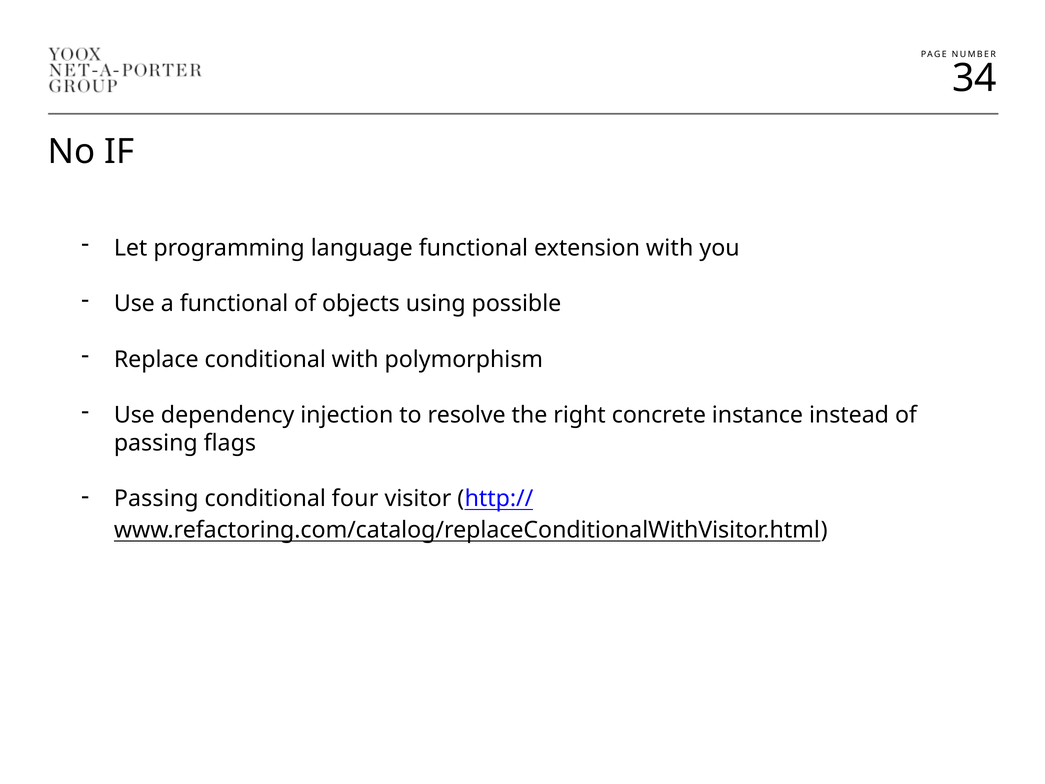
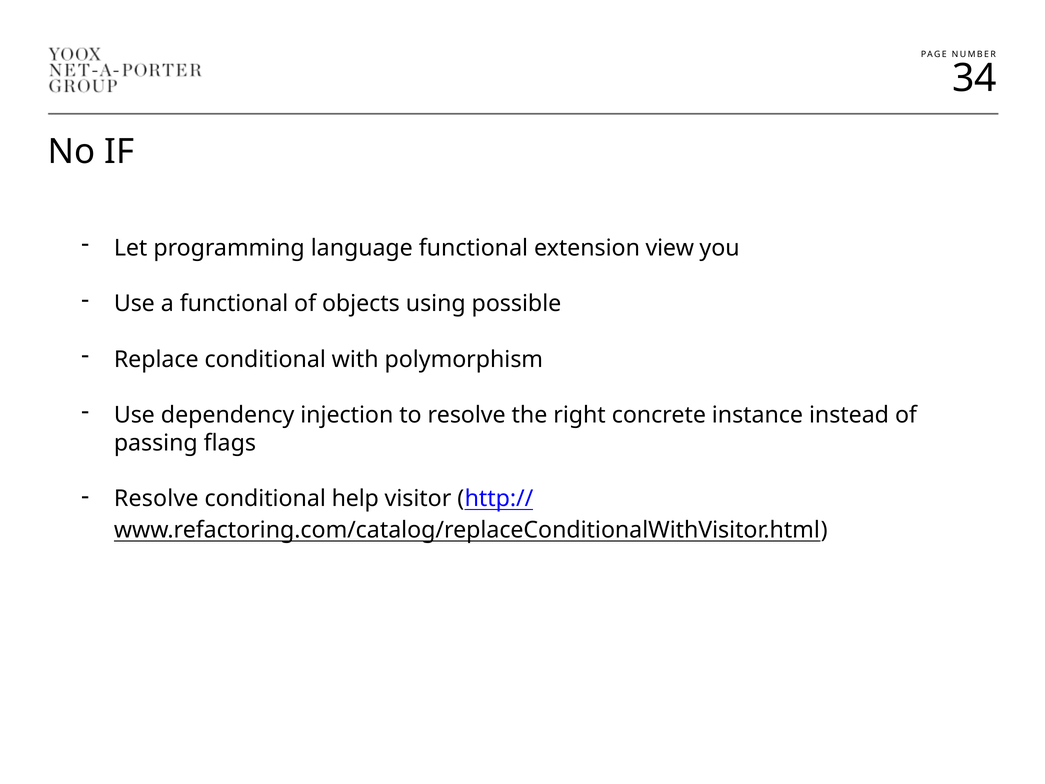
extension with: with -> view (670, 248)
Passing: Passing -> Resolve (156, 499)
four: four -> help (355, 499)
